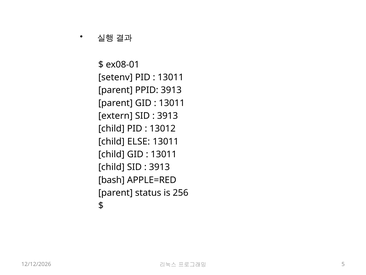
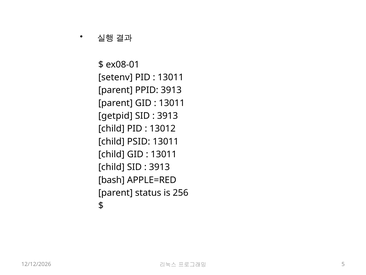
extern: extern -> getpid (115, 116)
ELSE: ELSE -> PSID (139, 141)
